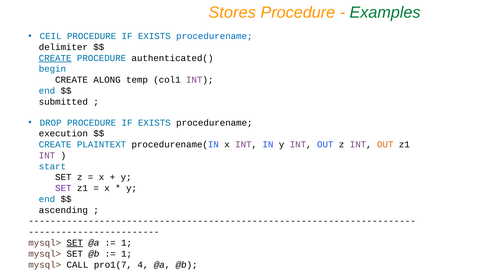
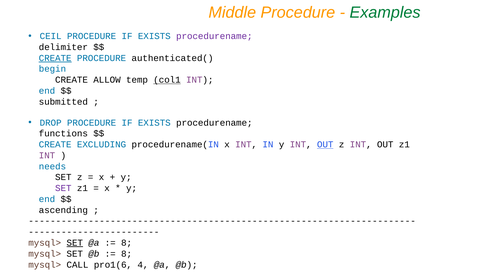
Stores: Stores -> Middle (232, 13)
procedurename colour: blue -> purple (214, 36)
ALONG: ALONG -> ALLOW (107, 80)
col1 underline: none -> present (167, 80)
execution: execution -> functions (63, 134)
PLAINTEXT: PLAINTEXT -> EXCLUDING (102, 144)
OUT underline: none -> present (325, 144)
OUT colour: orange -> black (385, 144)
start: start -> needs (52, 166)
1: 1 -> 8 (127, 243)
1: 1 -> 8 (127, 254)
pro1(7: pro1(7 -> pro1(6 (113, 264)
